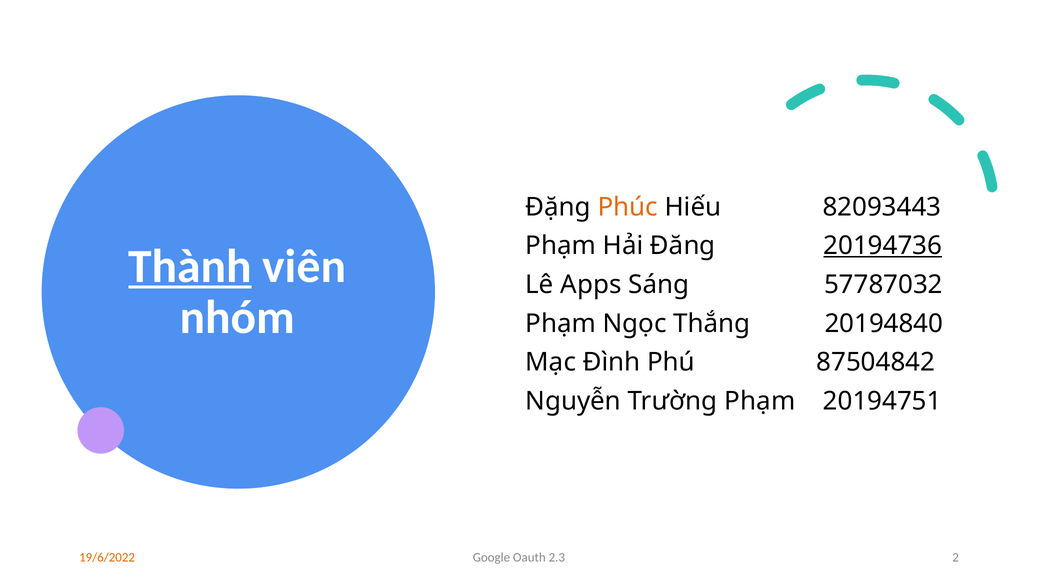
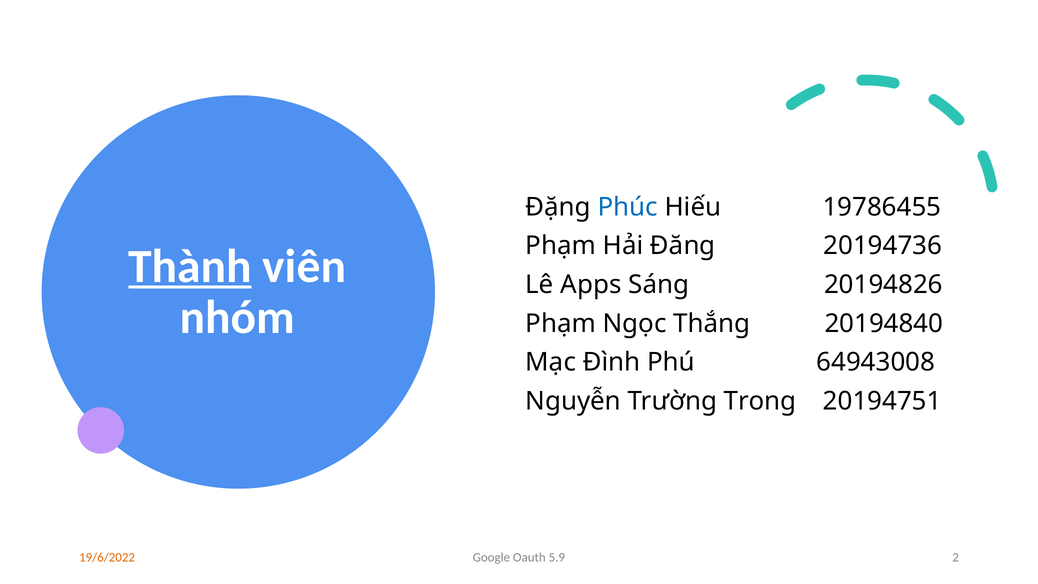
Phúc colour: orange -> blue (628, 207)
82093443: 82093443 -> 19786455 (882, 207)
20194736 underline: present -> none (883, 246)
57787032: 57787032 -> 20194826 (883, 285)
87504842: 87504842 -> 64943008 (876, 362)
Trường Phạm: Phạm -> Trong (760, 401)
2.3: 2.3 -> 5.9 (557, 558)
